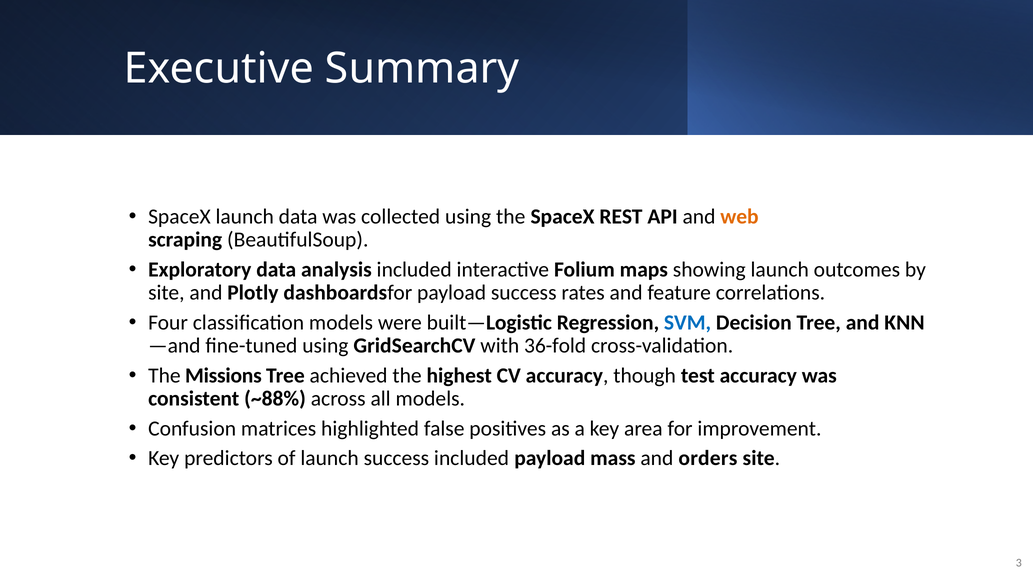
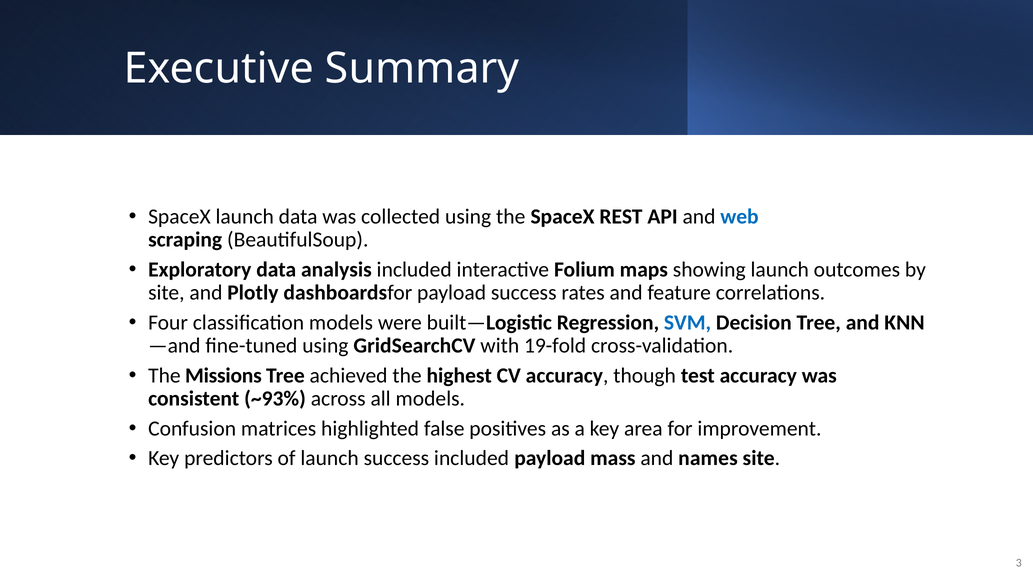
web colour: orange -> blue (739, 217)
36-fold: 36-fold -> 19-fold (555, 346)
~88%: ~88% -> ~93% (275, 399)
orders: orders -> names (708, 458)
